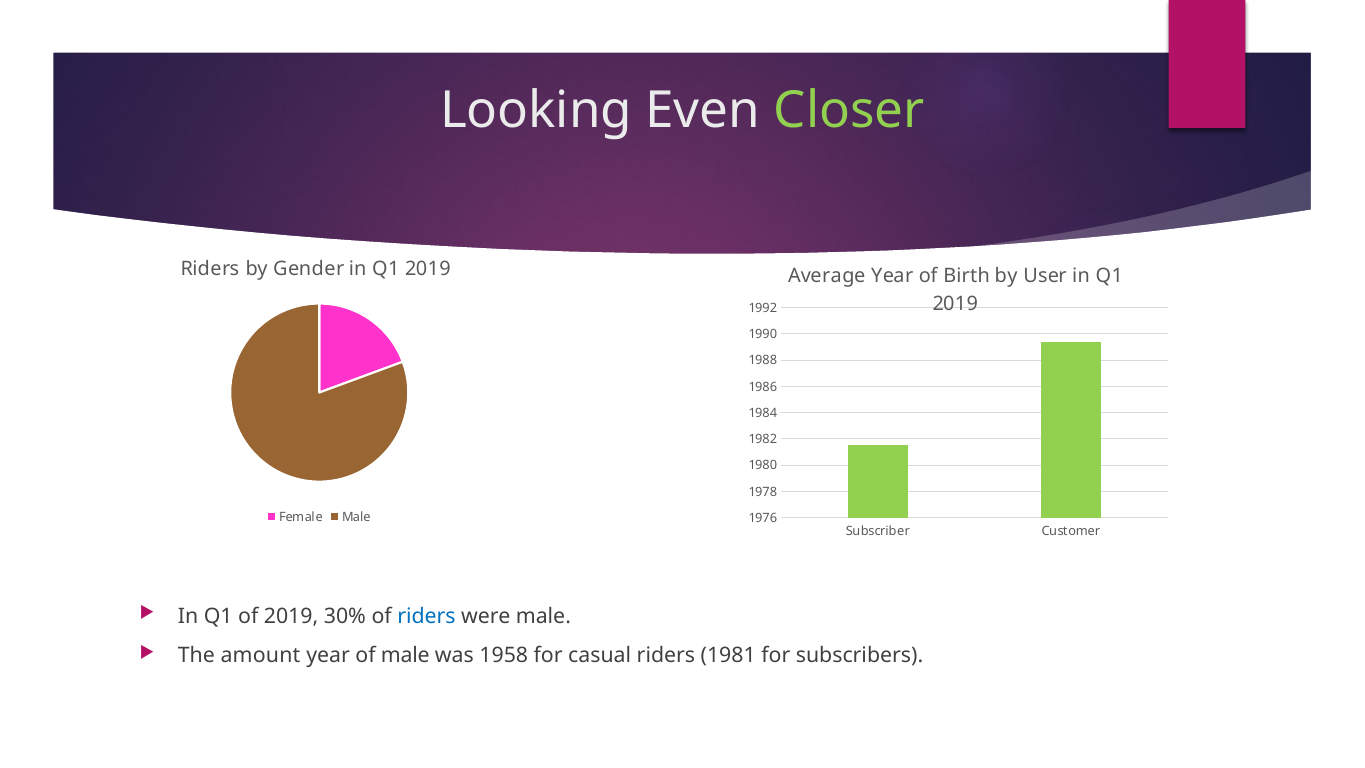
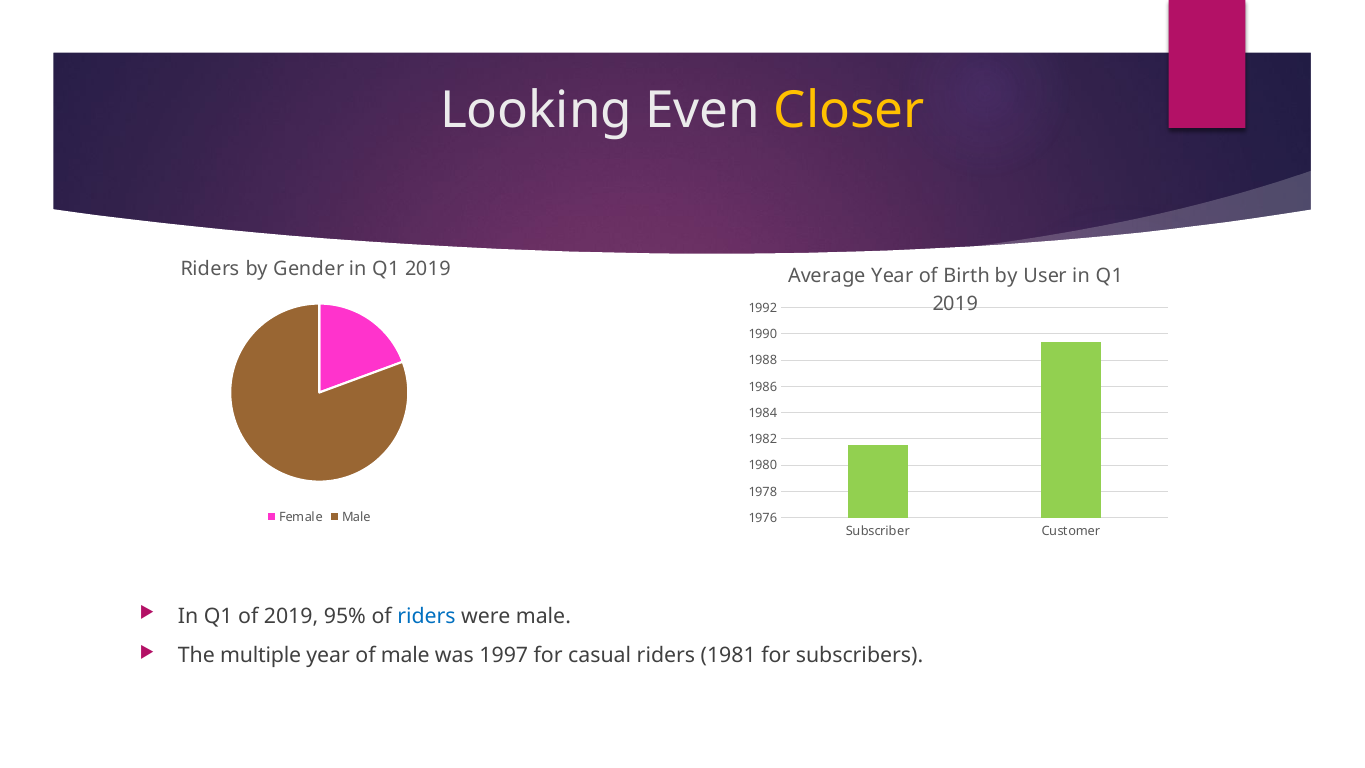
Closer colour: light green -> yellow (849, 111)
30%: 30% -> 95% (345, 616)
amount: amount -> multiple (261, 656)
1958: 1958 -> 1997 (504, 656)
